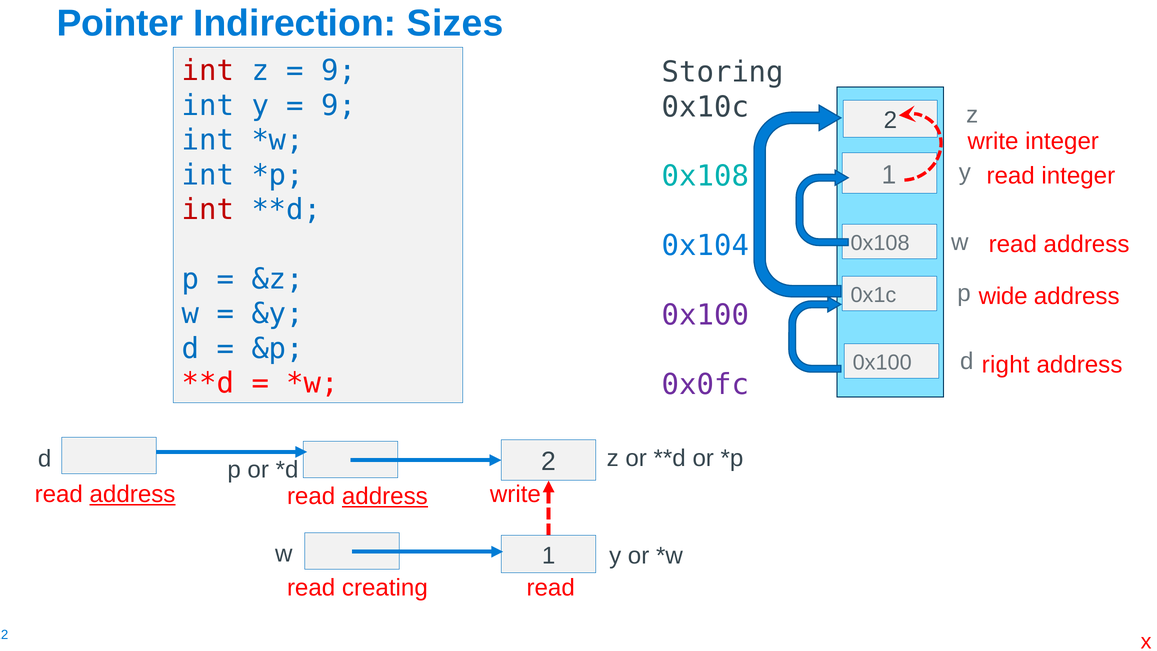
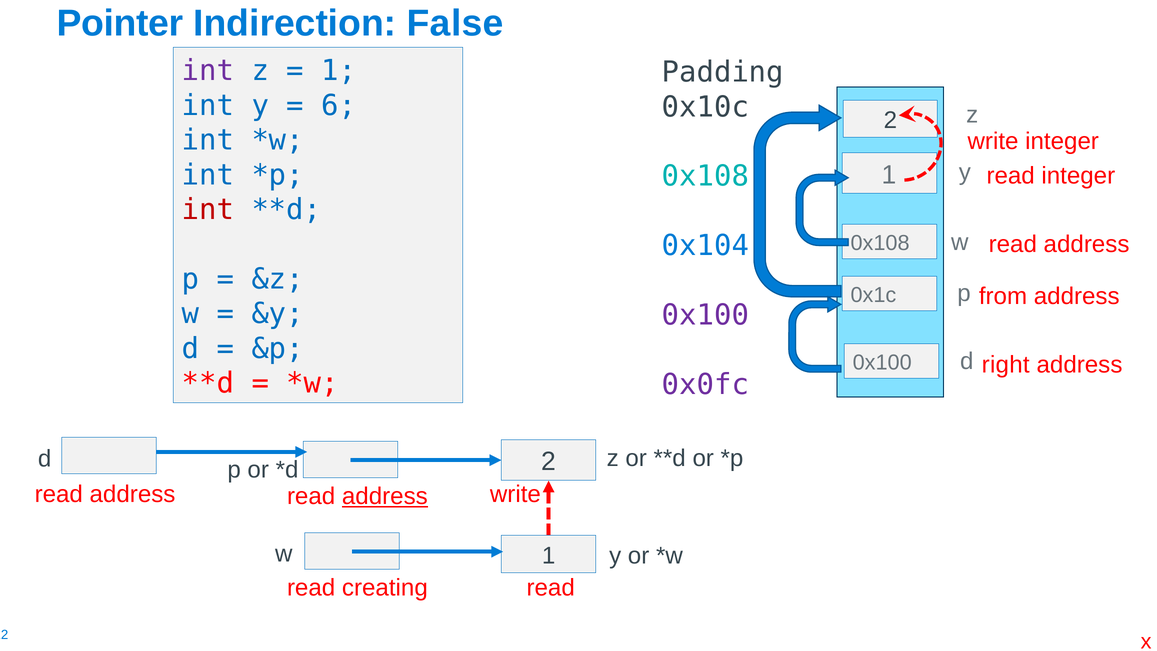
Sizes: Sizes -> False (455, 24)
int colour: red -> purple (208, 71)
9: 9 -> 1 (339, 71)
Storing: Storing -> Padding (723, 72)
9: 9 -> 6 (339, 106)
wide: wide -> from (1003, 296)
address underline: present -> none (132, 494)
